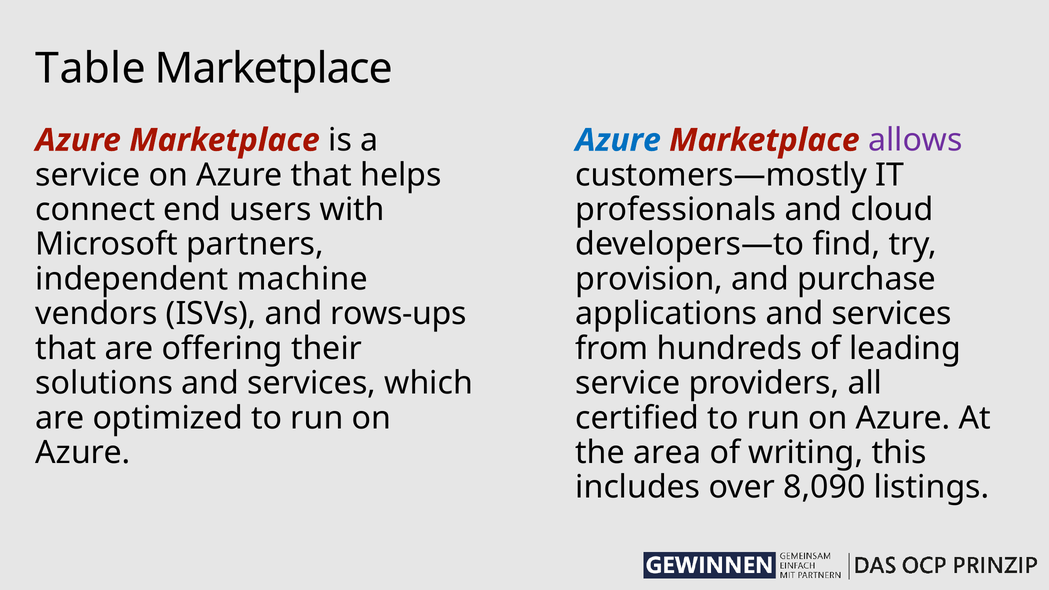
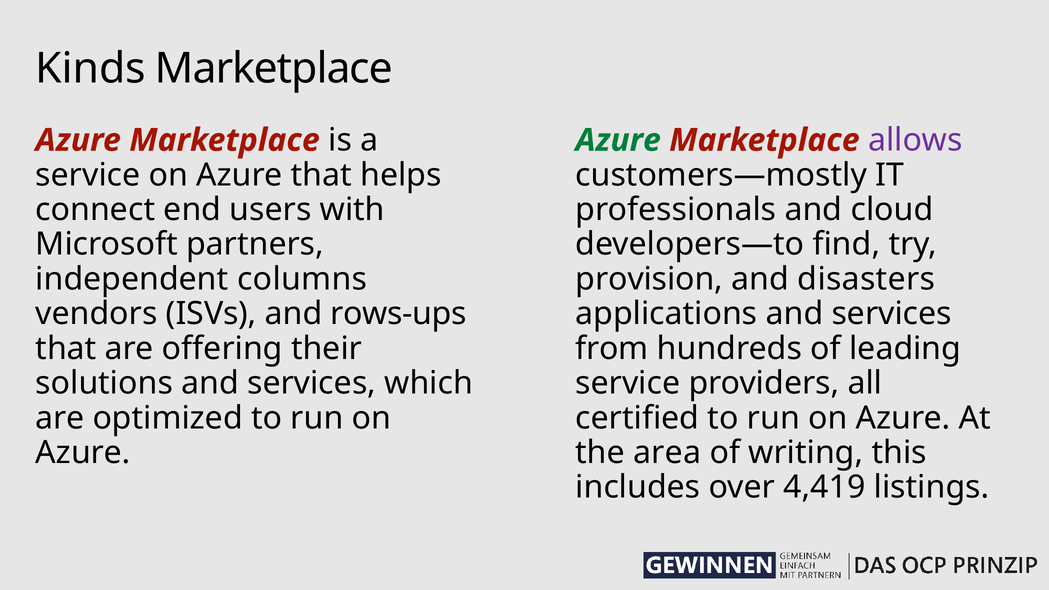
Table: Table -> Kinds (91, 69)
Azure colour: blue -> green (618, 140)
machine: machine -> columns (302, 279)
purchase: purchase -> disasters (866, 279)
8,090: 8,090 -> 4,419 (825, 487)
